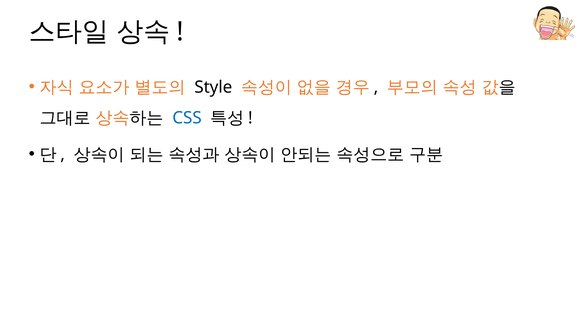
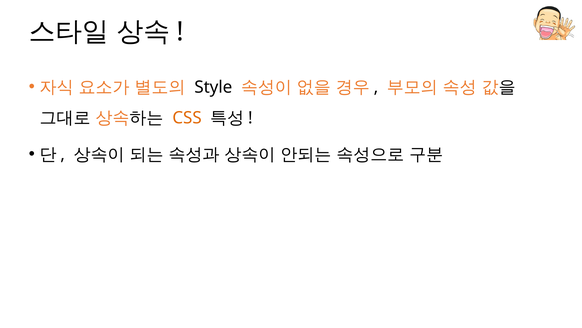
CSS colour: blue -> orange (187, 118)
